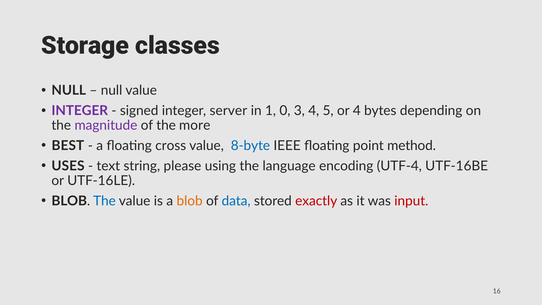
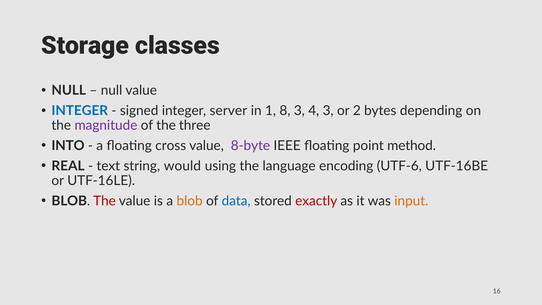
INTEGER colour: purple -> blue (80, 111)
0: 0 -> 8 (285, 111)
4 5: 5 -> 3 (328, 111)
or 4: 4 -> 2 (357, 111)
more: more -> three (195, 125)
BEST: BEST -> INTO (68, 146)
8-byte colour: blue -> purple (250, 146)
USES: USES -> REAL (68, 166)
please: please -> would (182, 166)
UTF-4: UTF-4 -> UTF-6 (399, 166)
The colour: blue -> red (104, 201)
input colour: red -> orange (411, 201)
